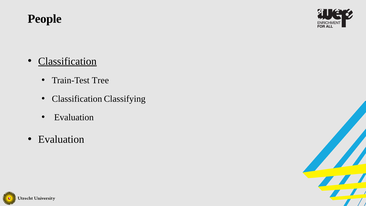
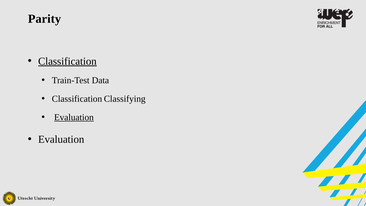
People: People -> Parity (45, 19)
Tree: Tree -> Data (100, 80)
Evaluation underline: none -> present (74, 117)
